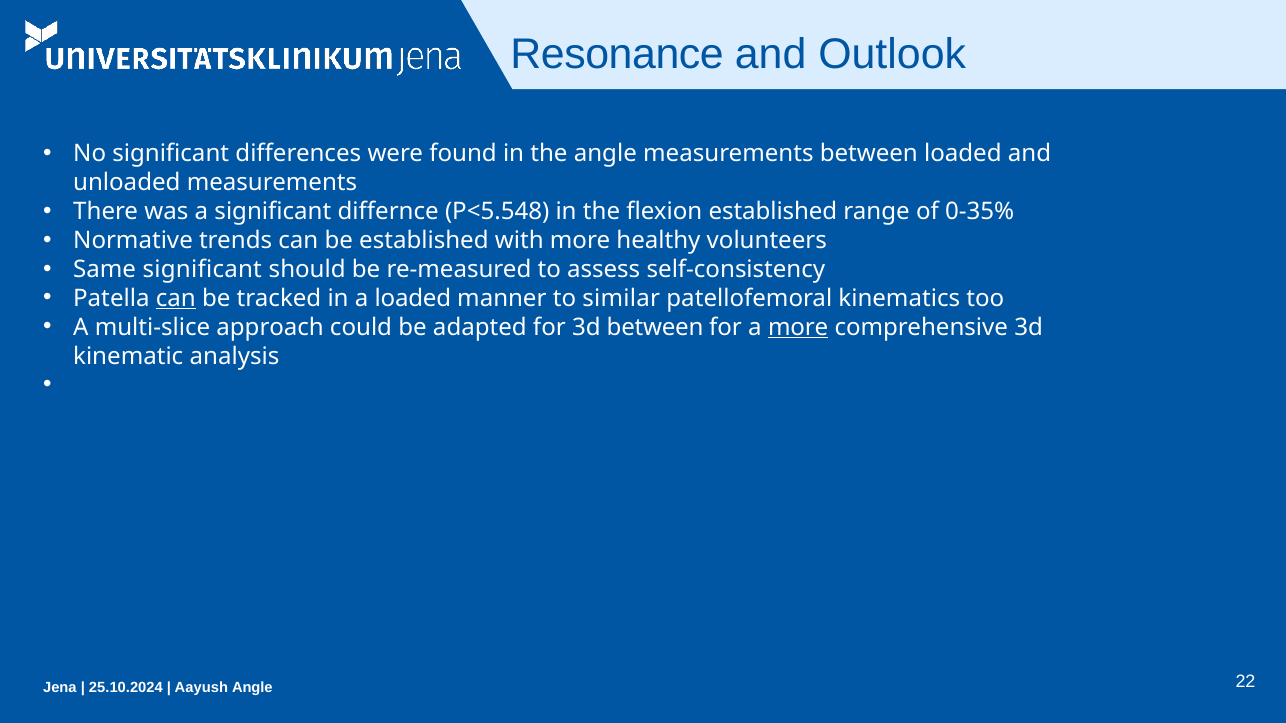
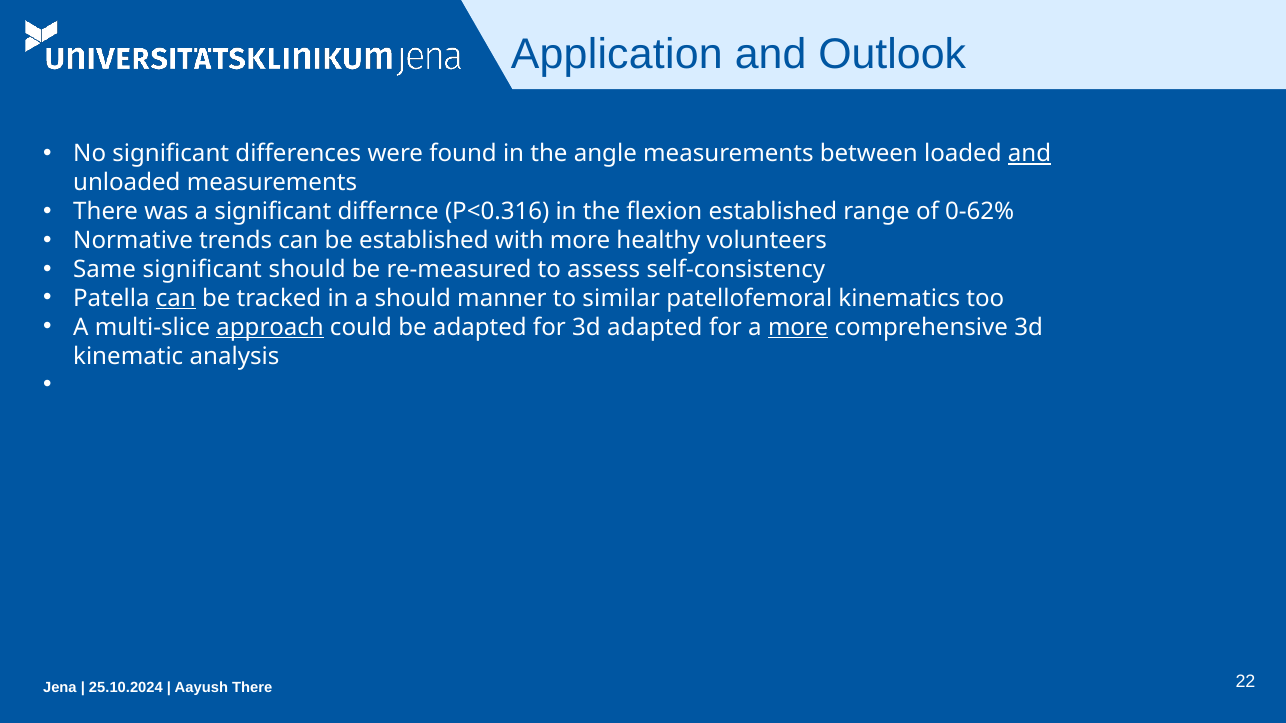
Resonance: Resonance -> Application (617, 55)
and underline: none -> present (1030, 154)
P<5.548: P<5.548 -> P<0.316 (497, 212)
0-35%: 0-35% -> 0-62% (980, 212)
a loaded: loaded -> should (413, 298)
approach underline: none -> present (270, 327)
3d between: between -> adapted (655, 327)
Aayush Angle: Angle -> There (252, 688)
